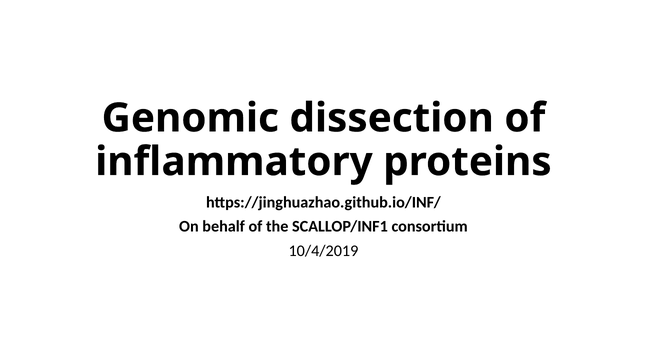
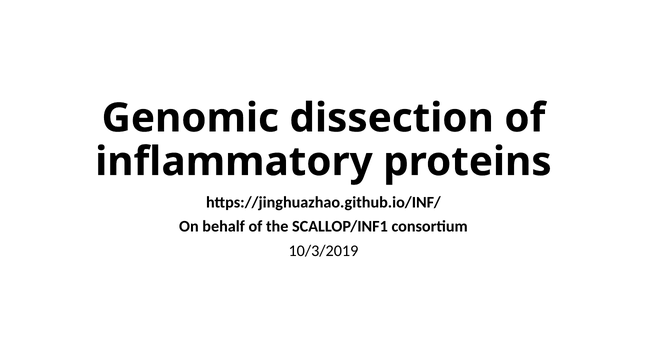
10/4/2019: 10/4/2019 -> 10/3/2019 (323, 251)
